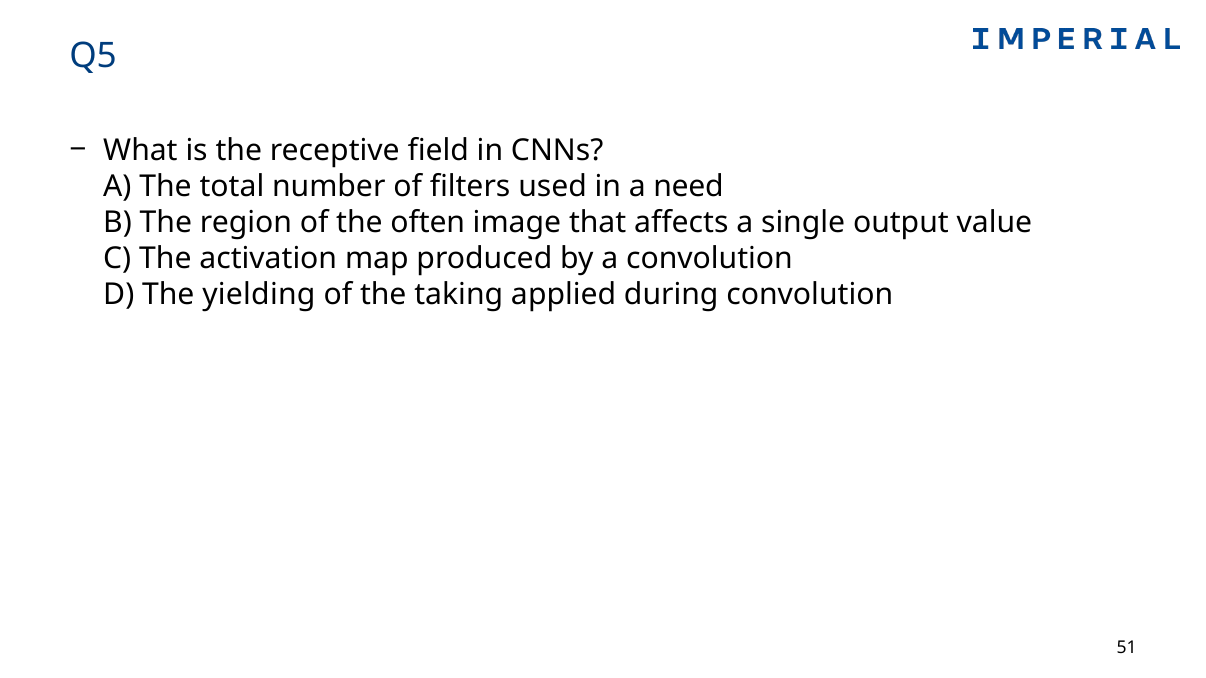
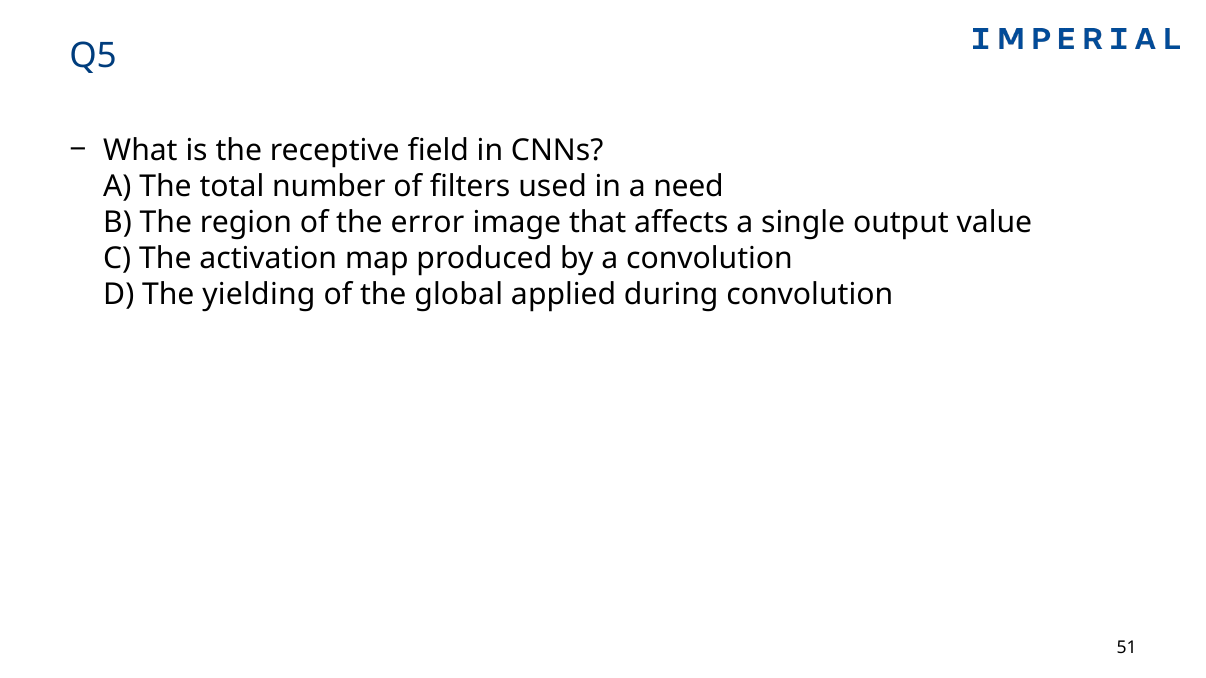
often: often -> error (428, 223)
taking: taking -> global (459, 295)
